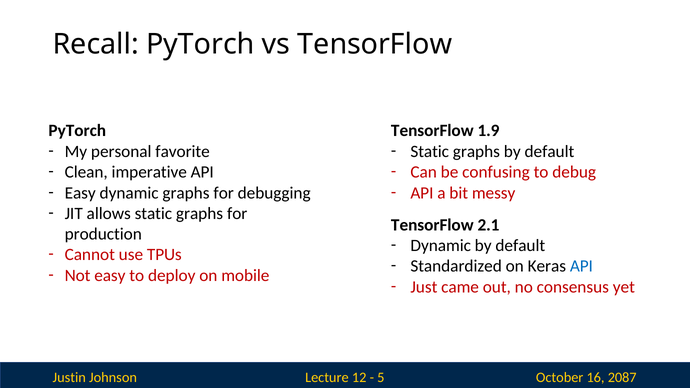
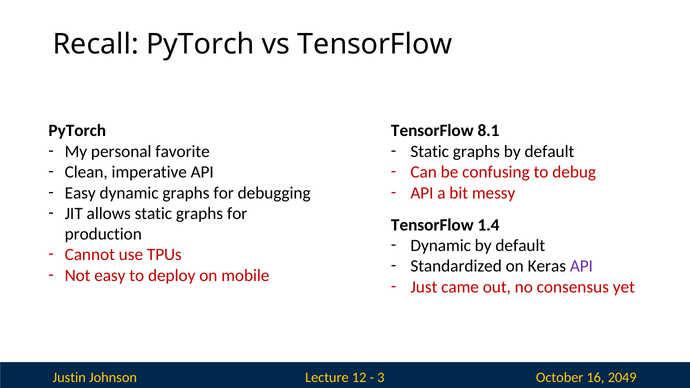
1.9: 1.9 -> 8.1 (488, 131)
2.1: 2.1 -> 1.4 (488, 225)
API colour: blue -> purple (581, 266)
5: 5 -> 3 (381, 378)
2087: 2087 -> 2049 (622, 378)
